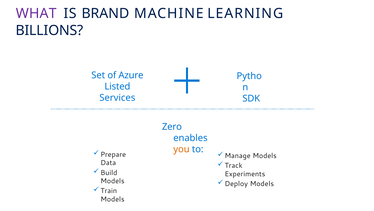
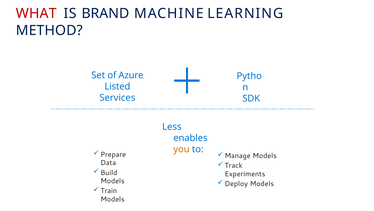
WHAT colour: purple -> red (36, 13)
BILLIONS: BILLIONS -> METHOD (49, 30)
Zero: Zero -> Less (172, 126)
